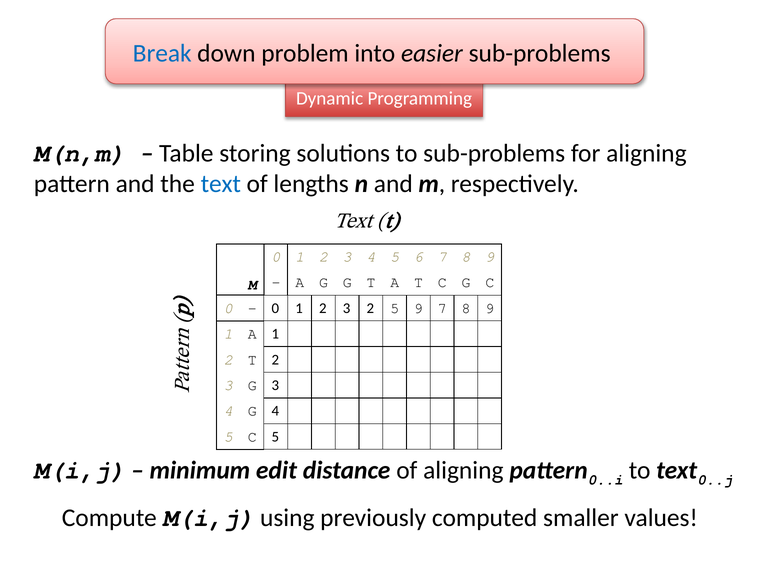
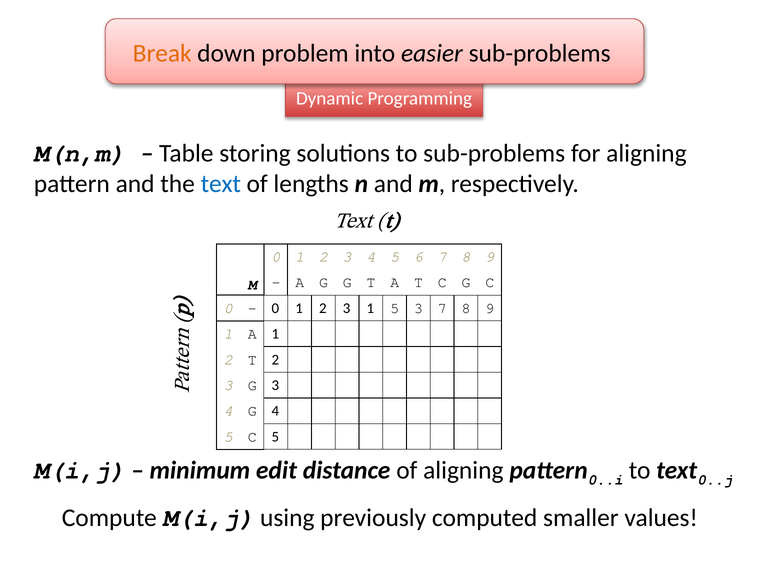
Break colour: blue -> orange (162, 53)
3 2: 2 -> 1 (370, 308)
5 9: 9 -> 3 (419, 308)
